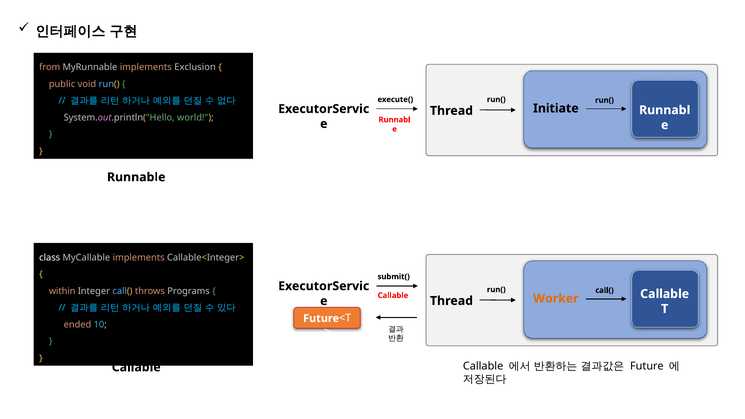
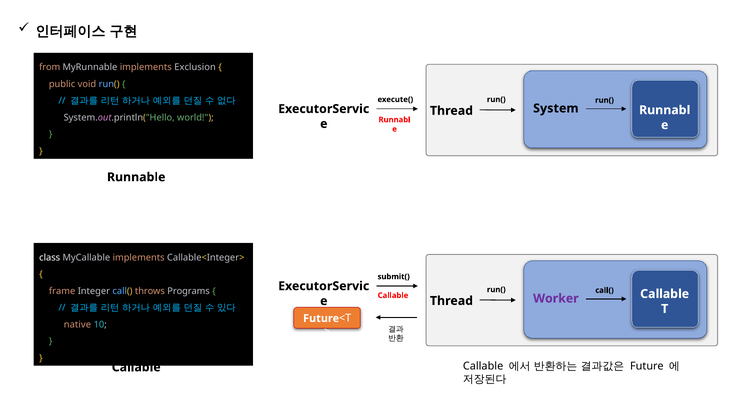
Initiate: Initiate -> System (556, 108)
within: within -> frame (62, 291)
Worker colour: orange -> purple (556, 298)
ended: ended -> native (77, 325)
